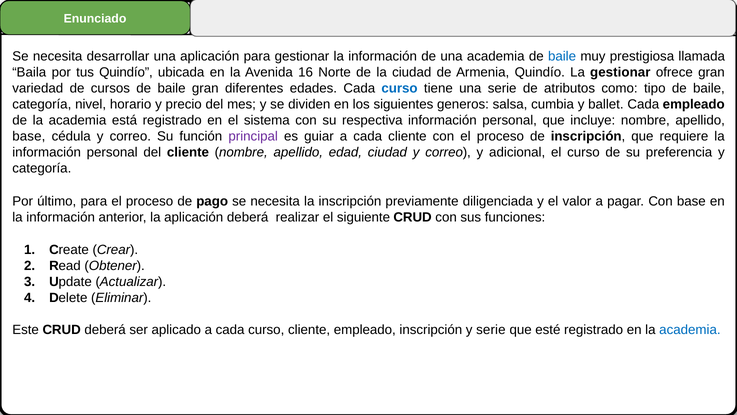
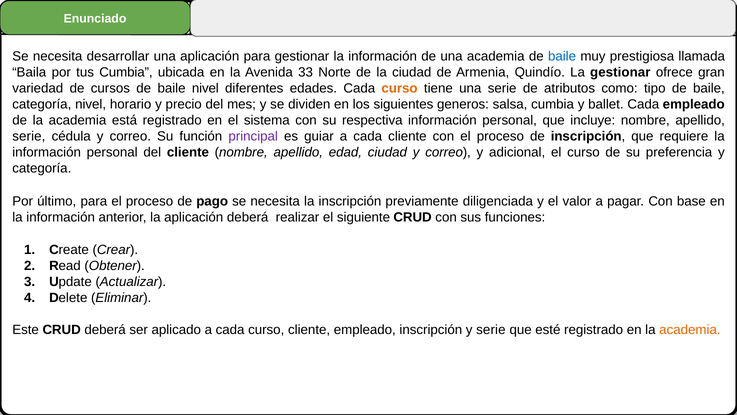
tus Quindío: Quindío -> Cumbia (126, 72)
16: 16 -> 33 (306, 72)
baile gran: gran -> nivel (205, 88)
curso colour: blue -> orange (399, 88)
base: base -> serie (29, 136)
academia colour: blue -> orange (690, 329)
